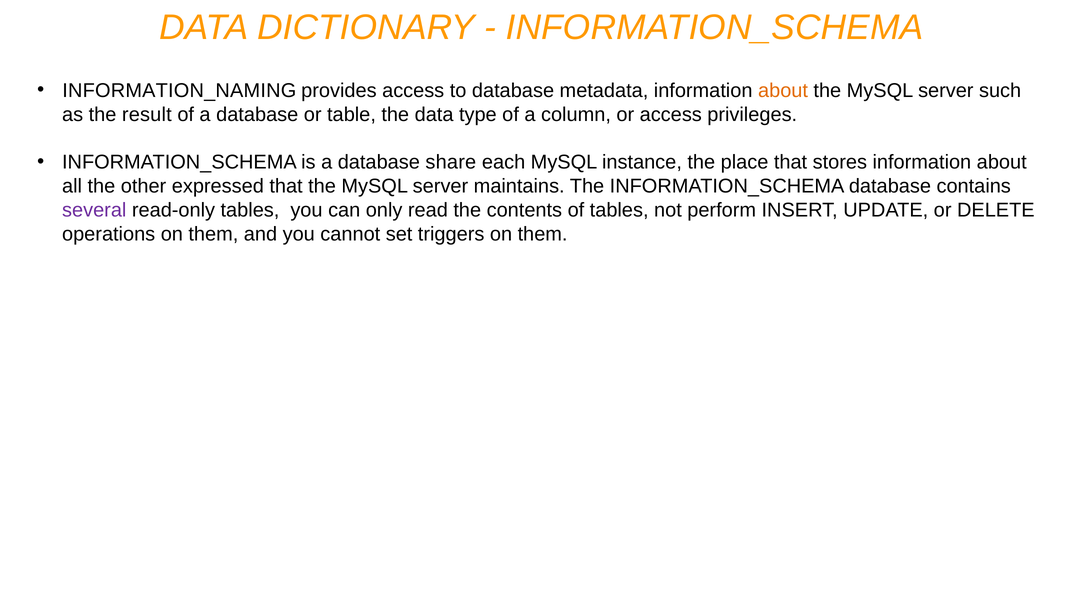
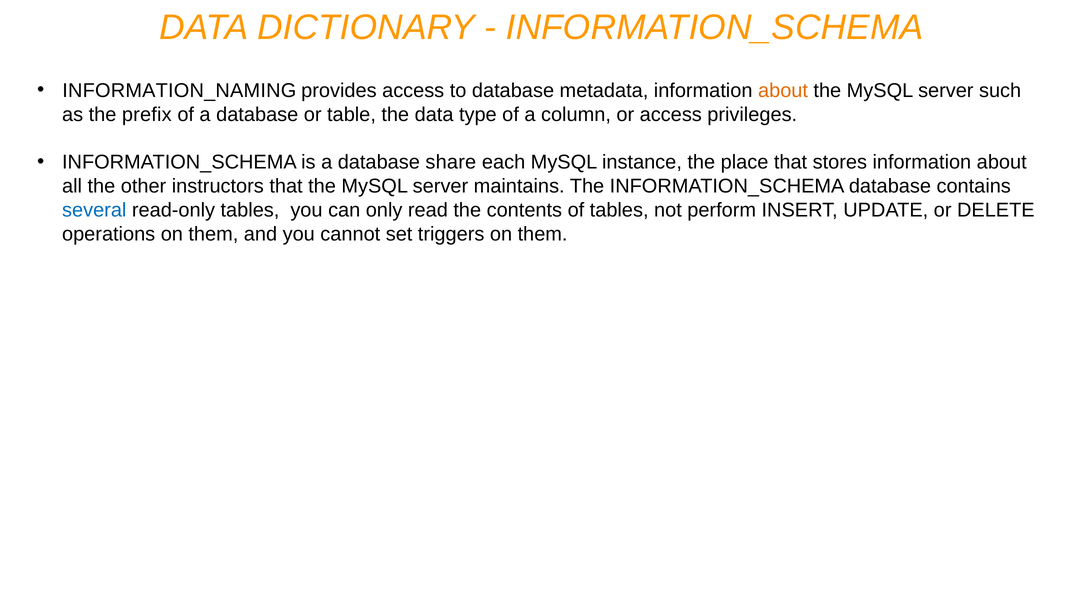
result: result -> prefix (147, 114)
expressed: expressed -> instructors (218, 186)
several colour: purple -> blue (94, 210)
